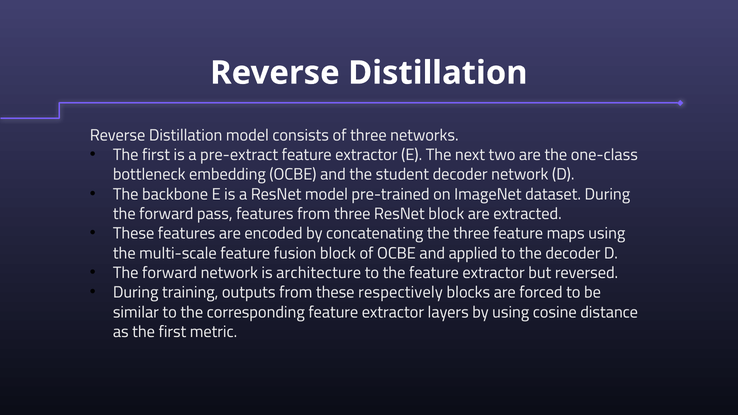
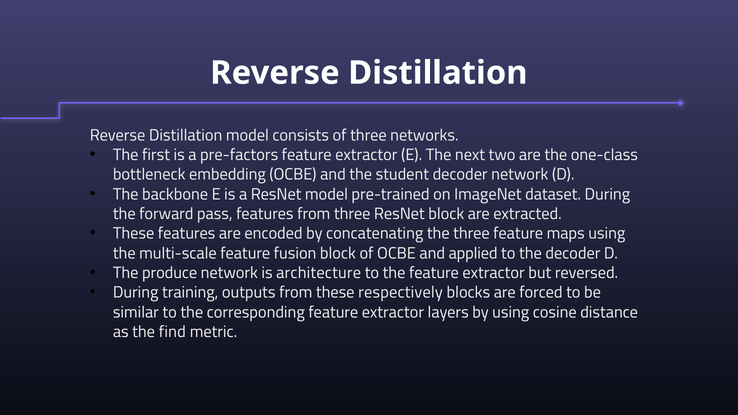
pre-extract: pre-extract -> pre-factors (239, 155)
forward: forward -> produce (170, 273)
as the first: first -> find (172, 332)
